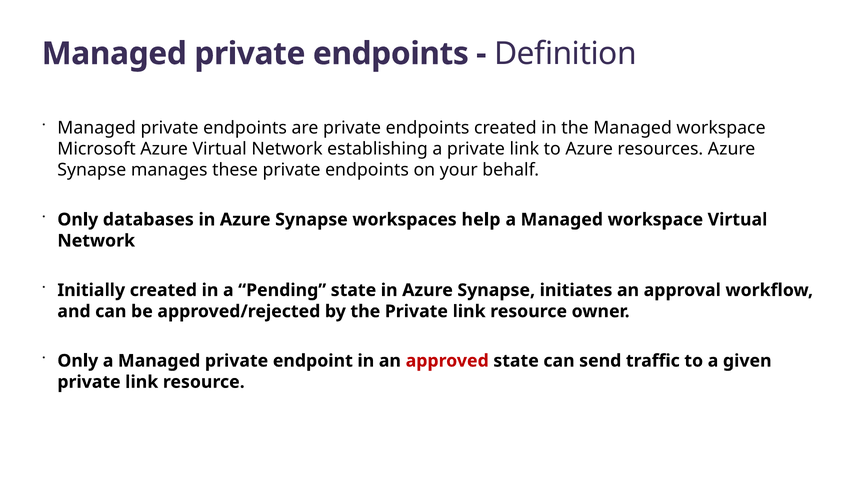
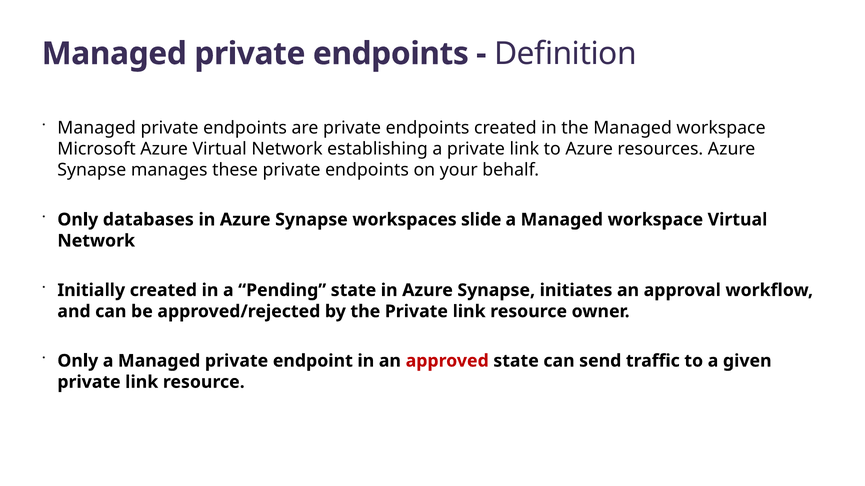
help: help -> slide (481, 220)
